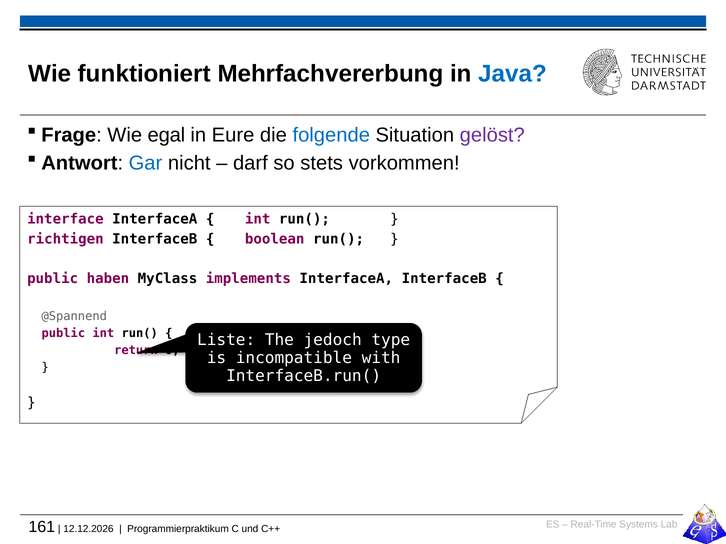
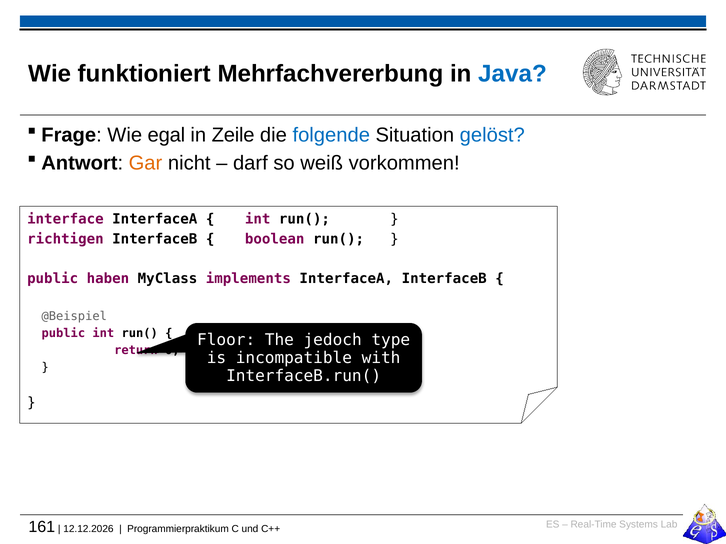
Eure: Eure -> Zeile (233, 135)
gelöst colour: purple -> blue (492, 135)
Gar colour: blue -> orange (145, 163)
stets: stets -> weiß (322, 163)
@Spannend: @Spannend -> @Beispiel (74, 317)
Liste: Liste -> Floor (226, 340)
